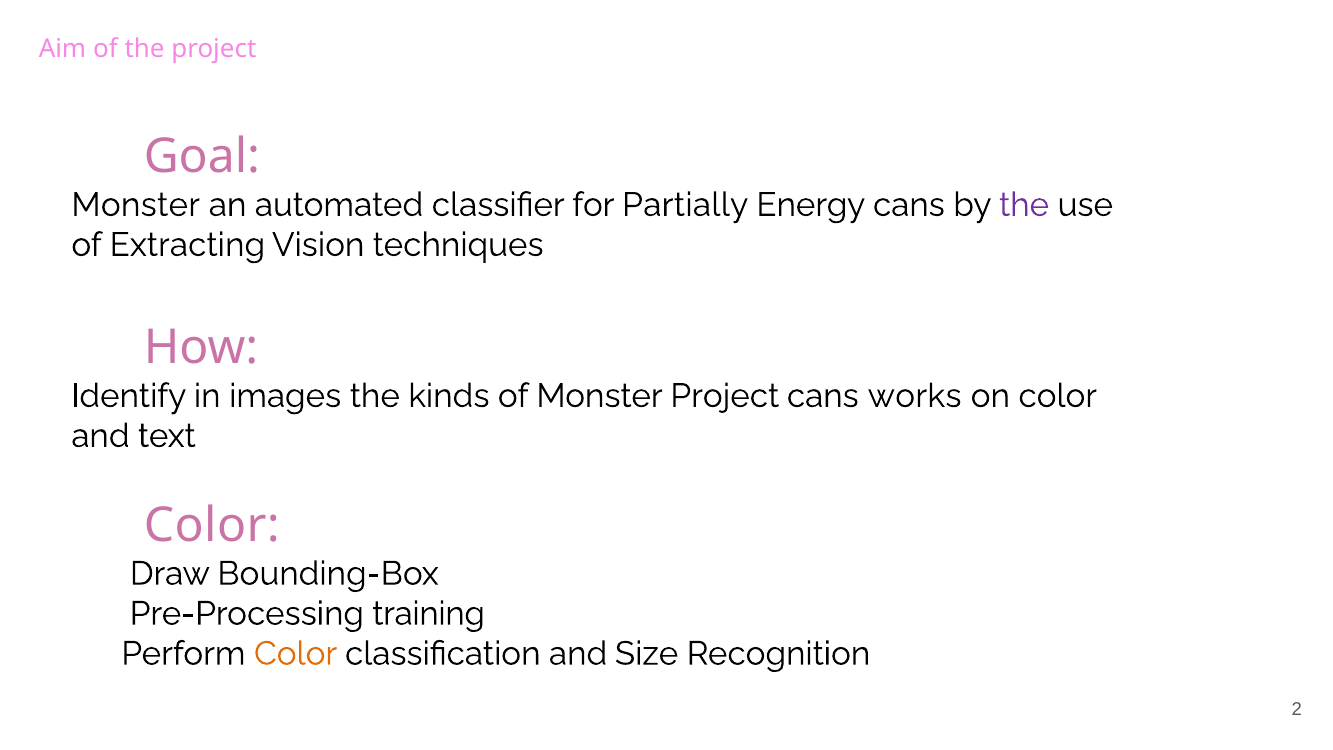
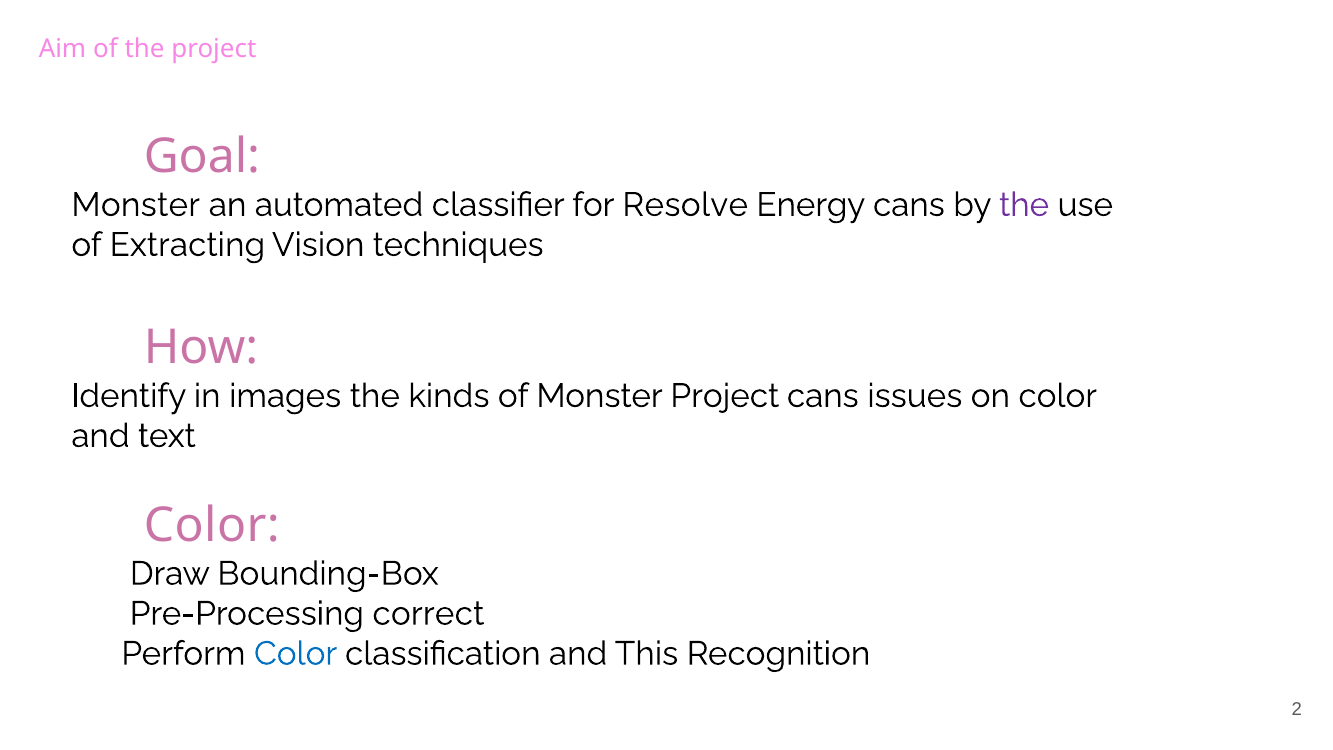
Partially: Partially -> Resolve (685, 205)
works: works -> issues (915, 396)
training: training -> correct (428, 613)
Color colour: orange -> blue (296, 653)
Size: Size -> This (647, 653)
